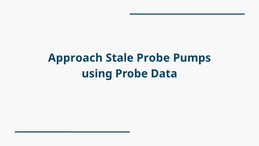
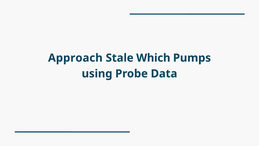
Stale Probe: Probe -> Which (153, 58)
